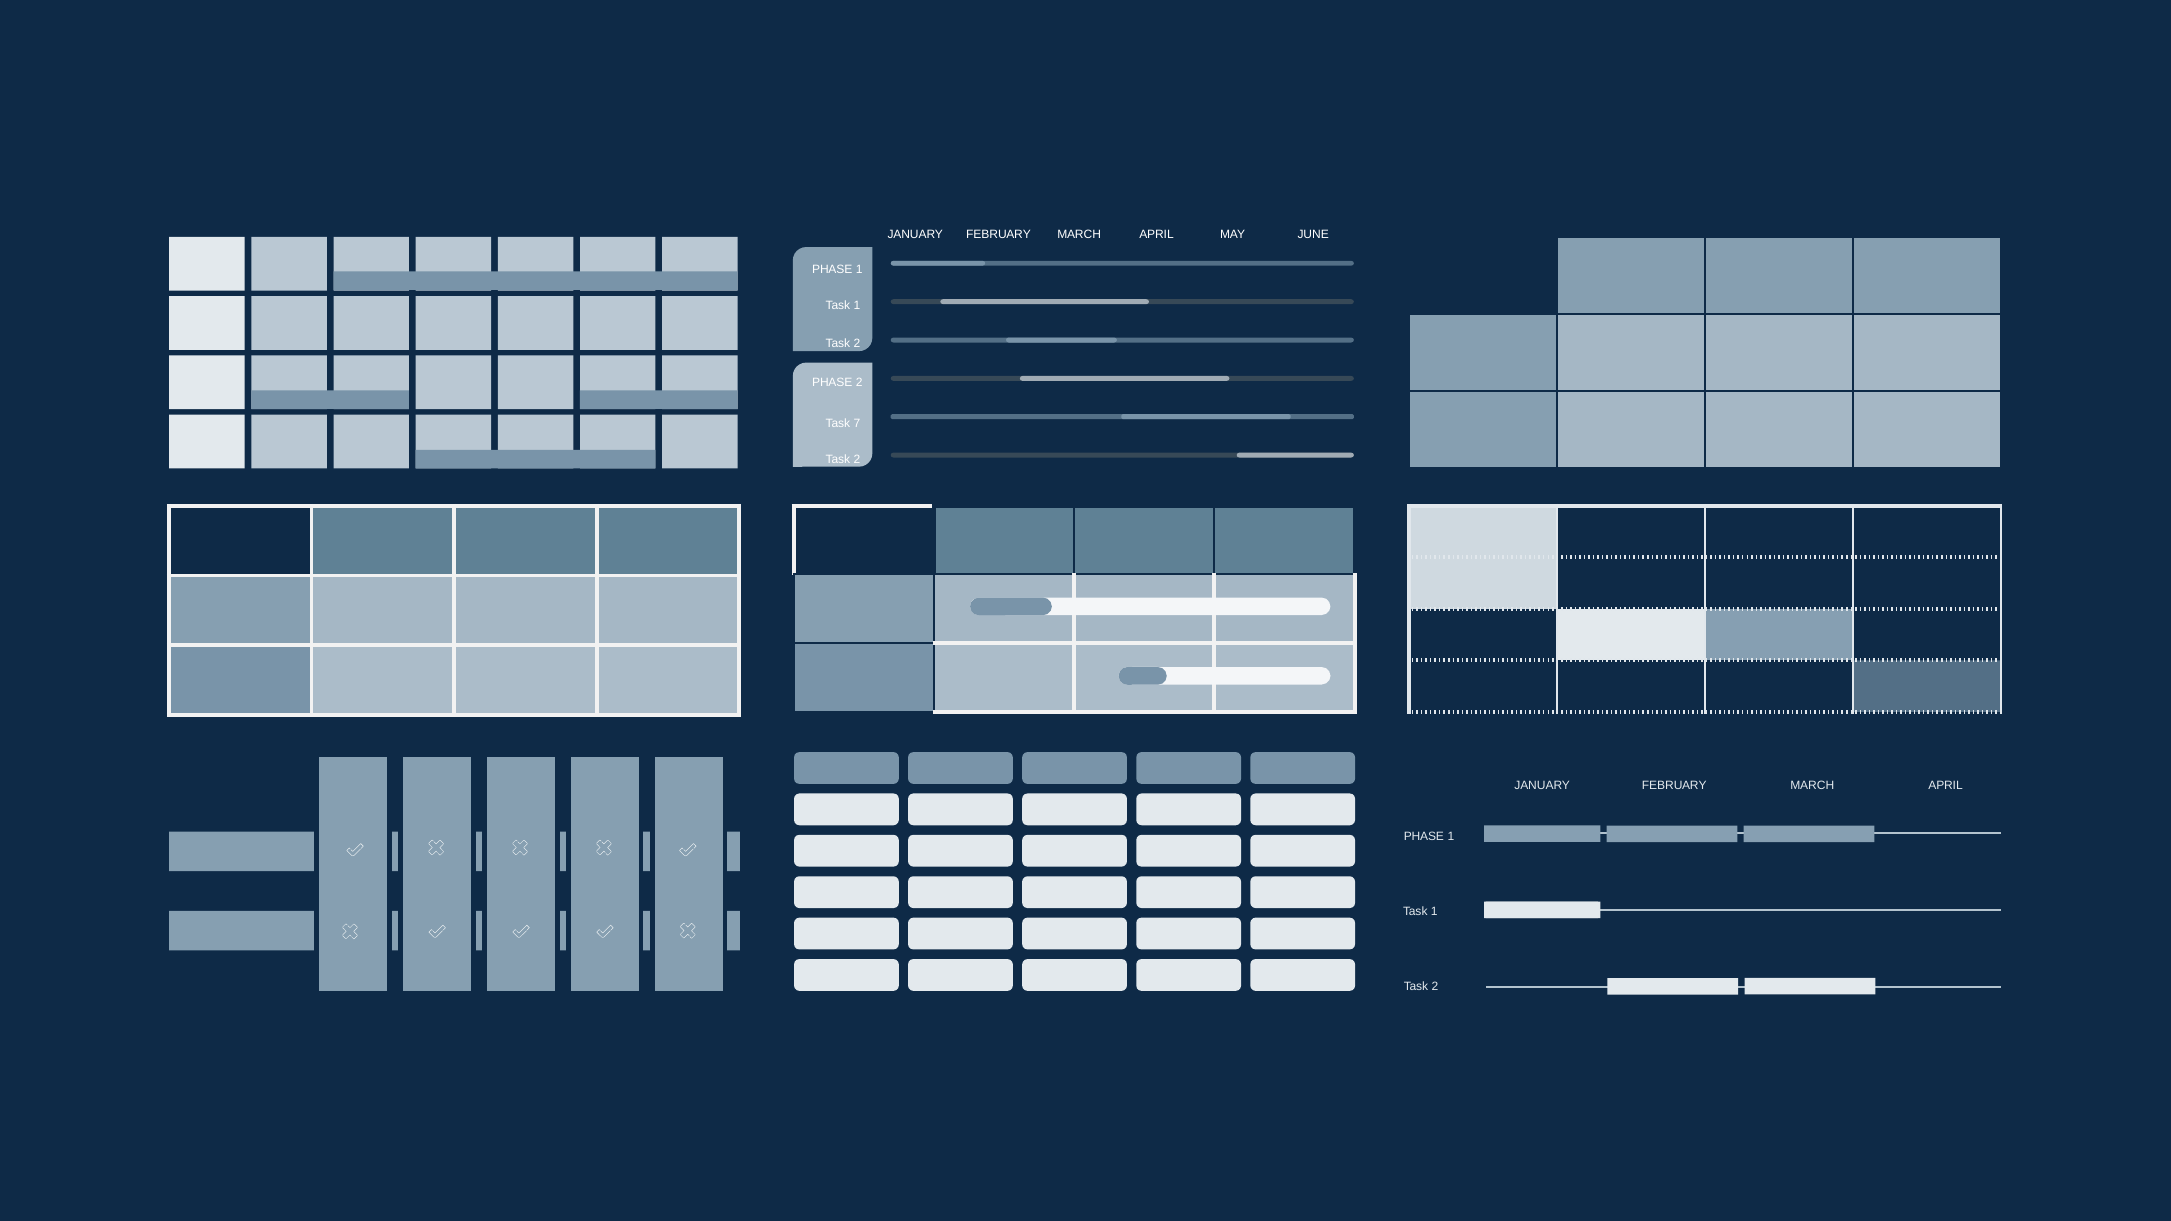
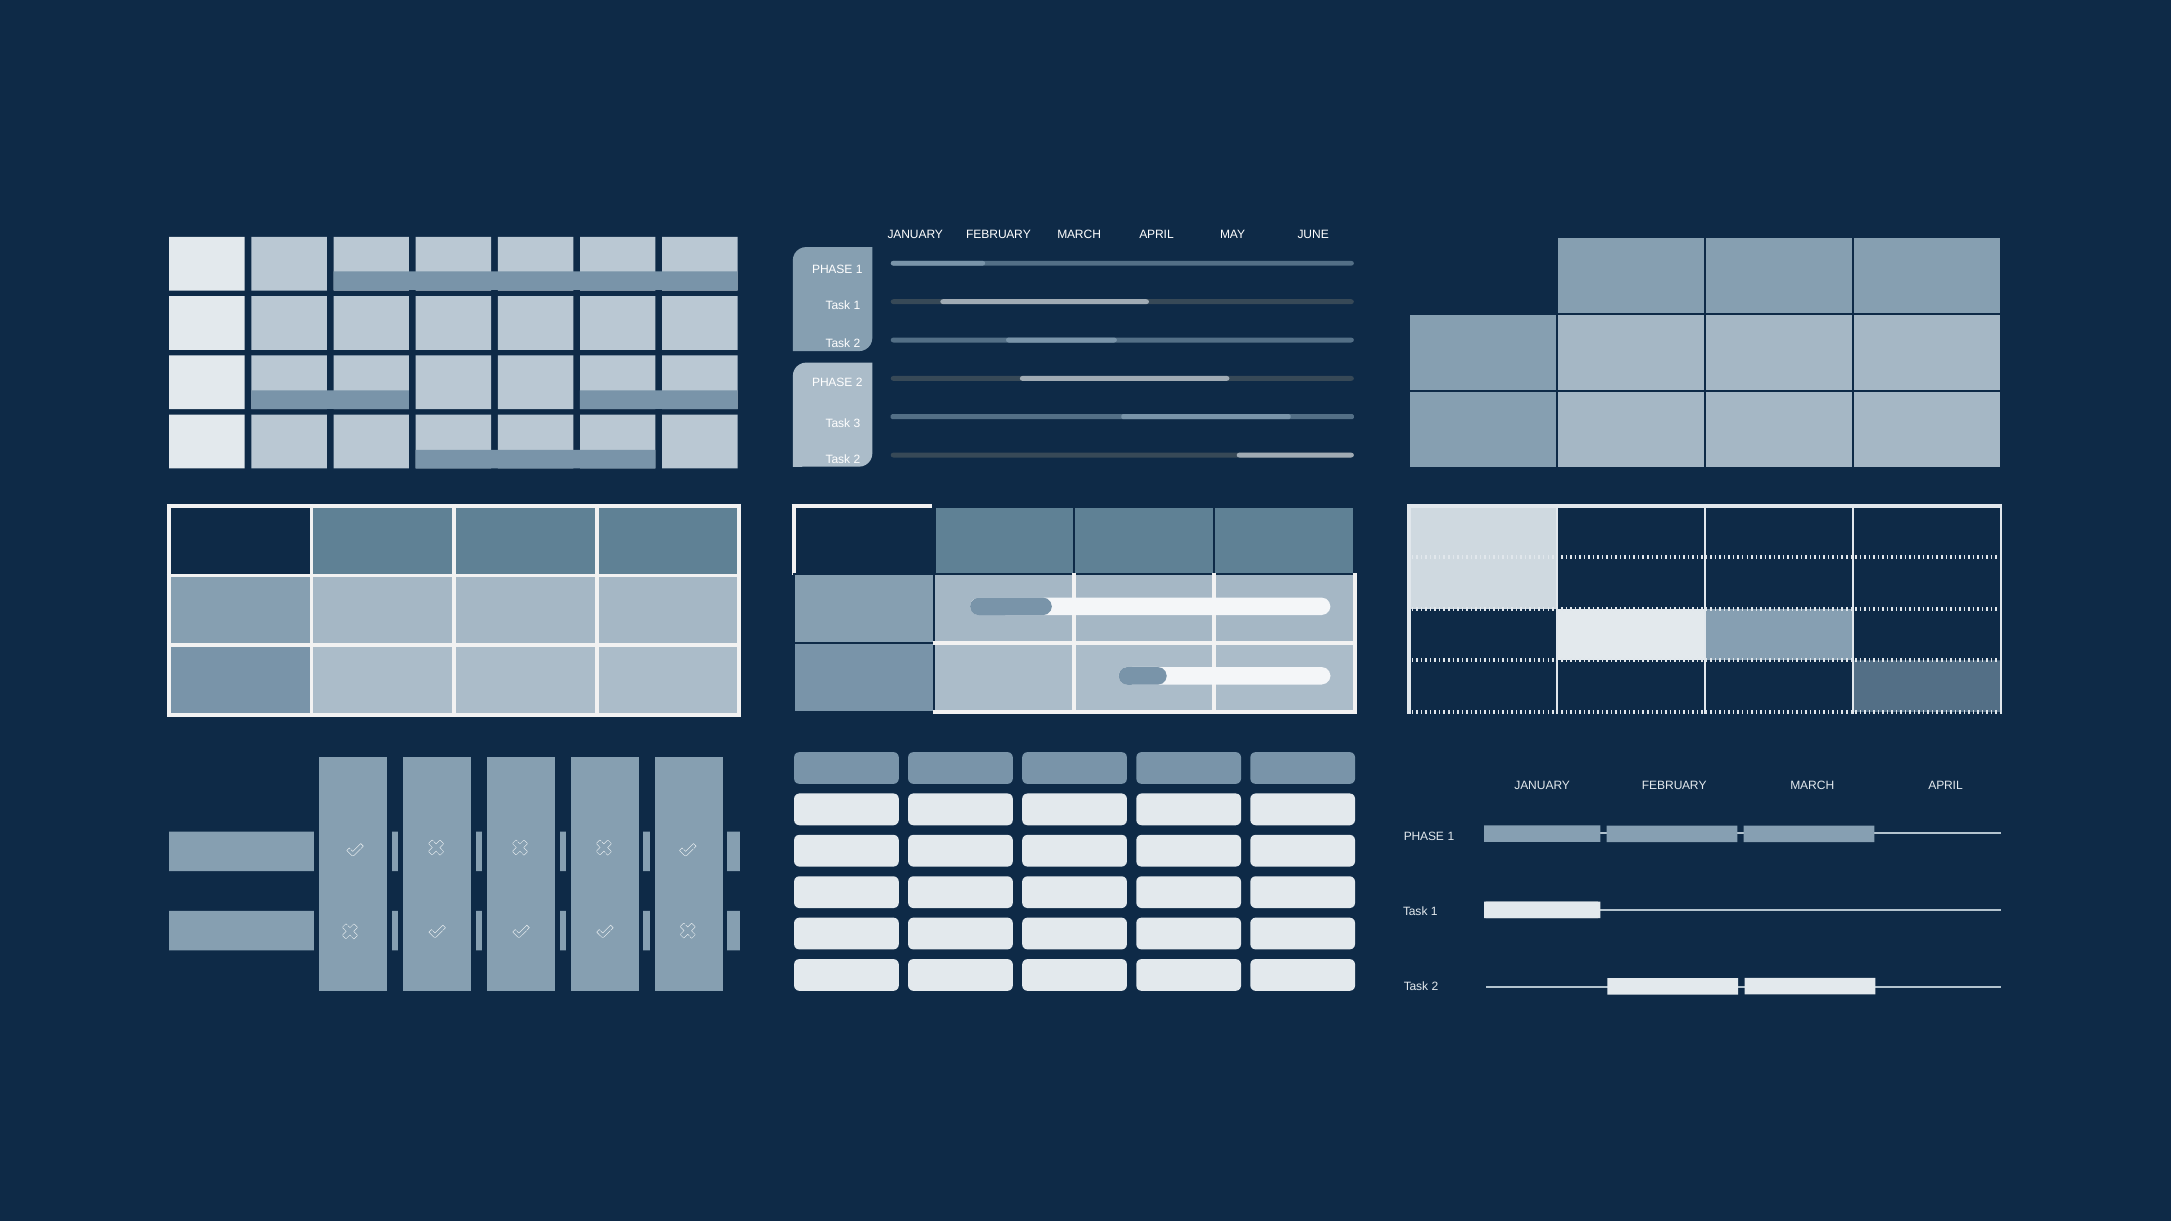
7: 7 -> 3 (857, 424)
